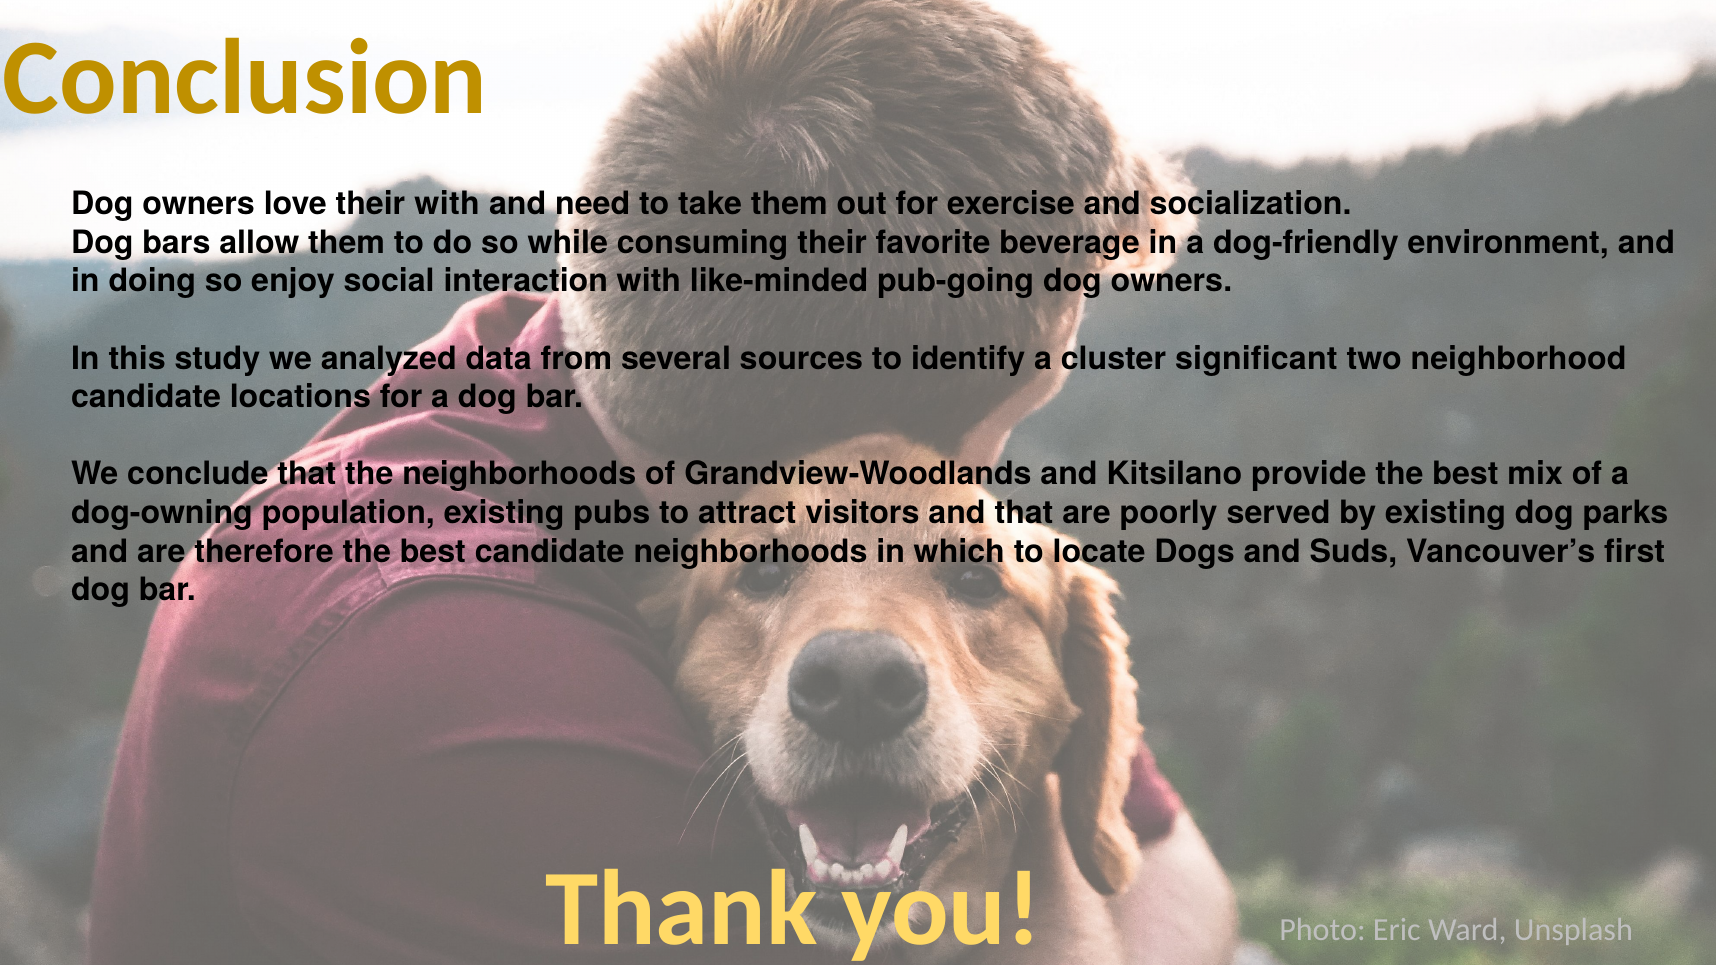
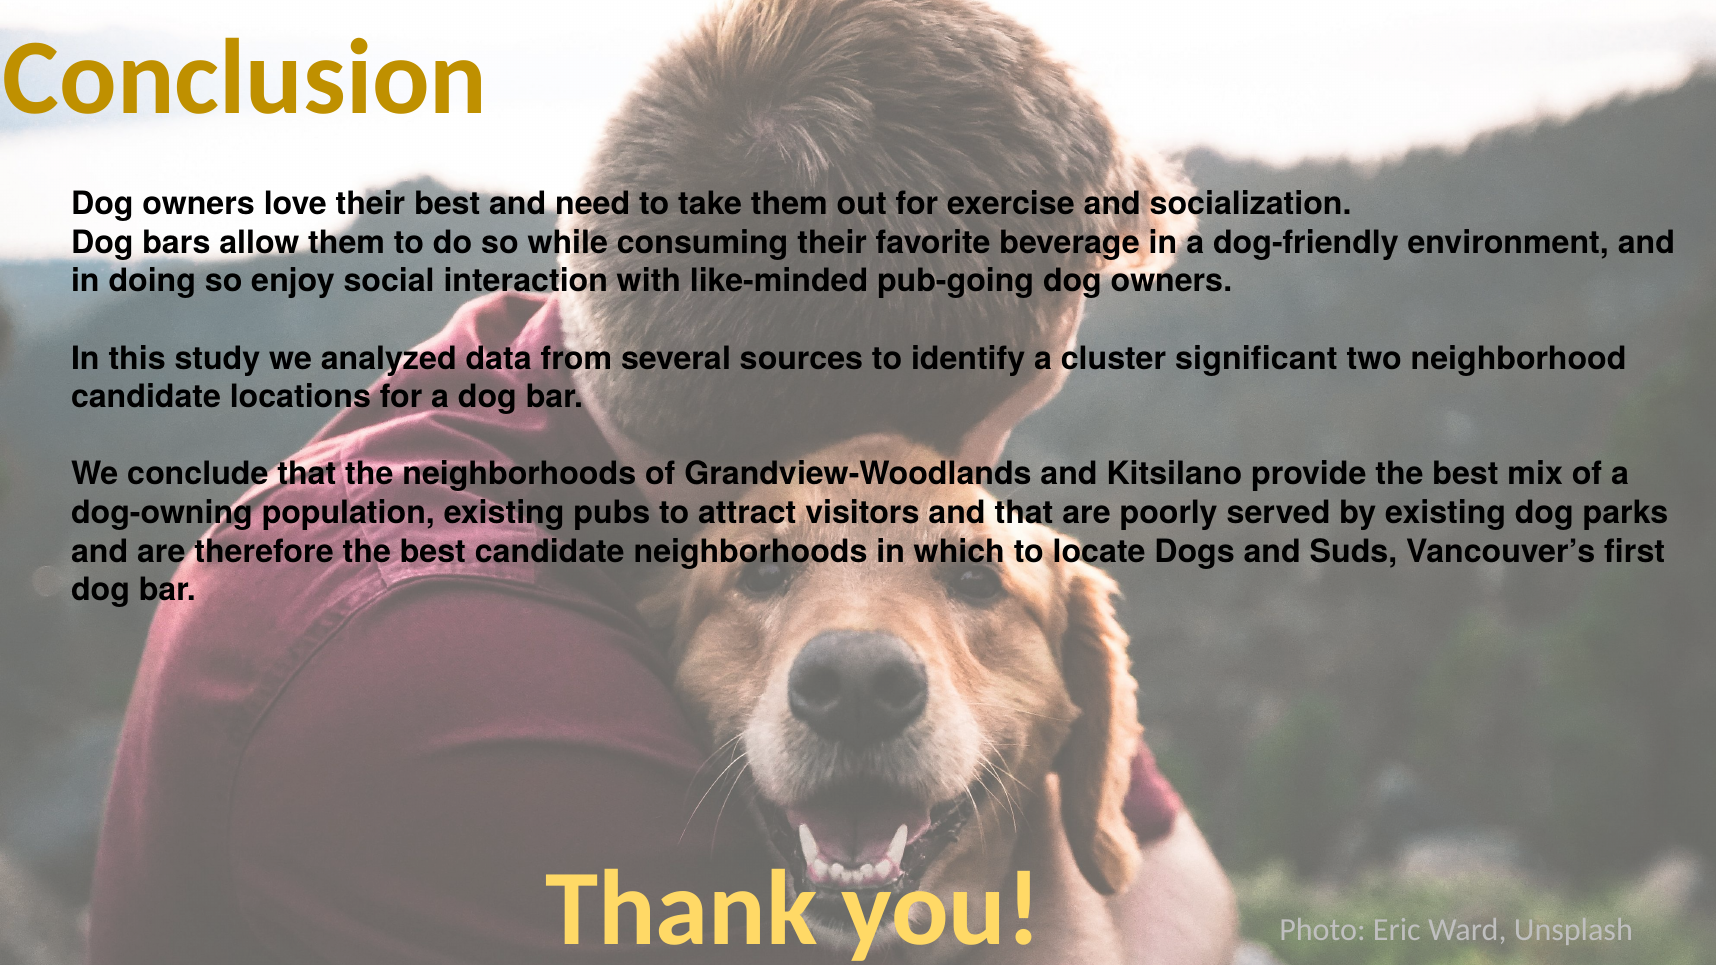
their with: with -> best (447, 204)
